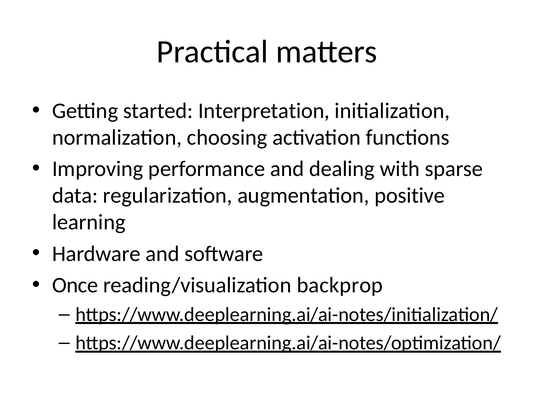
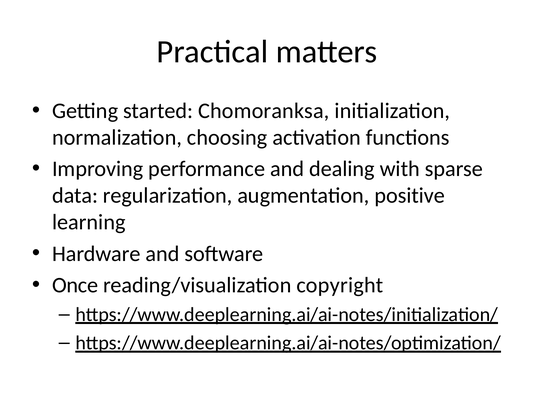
Interpretation: Interpretation -> Chomoranksa (264, 111)
backprop: backprop -> copyright (340, 285)
